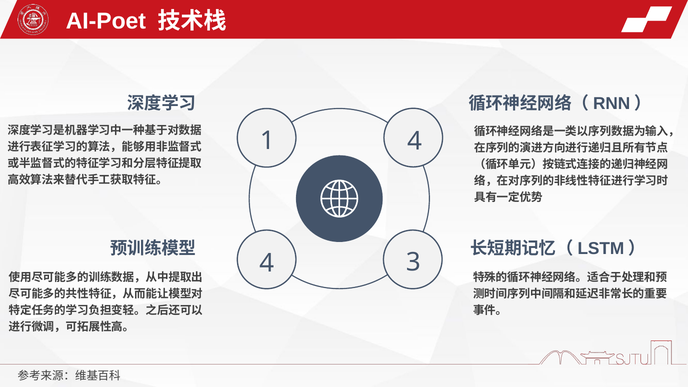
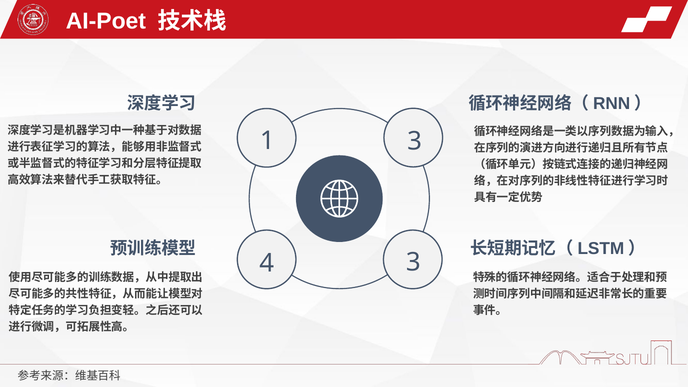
1 4: 4 -> 3 (415, 141)
